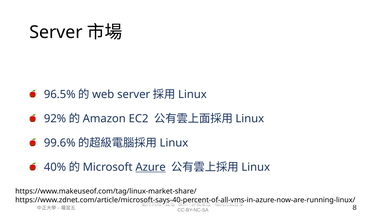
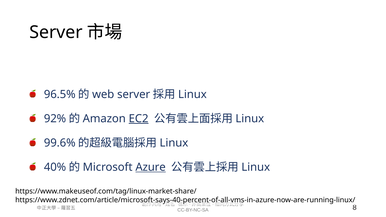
EC2 underline: none -> present (139, 119)
